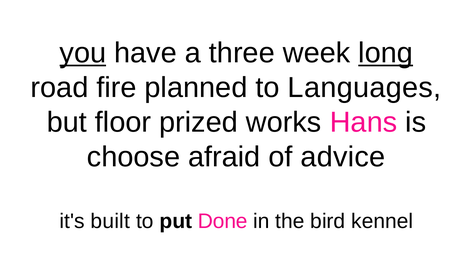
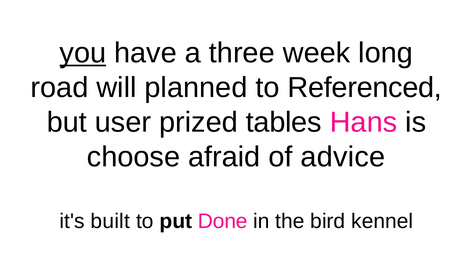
long underline: present -> none (386, 53)
fire: fire -> will (116, 88)
Languages: Languages -> Referenced (365, 88)
floor: floor -> user (123, 122)
works: works -> tables (284, 122)
